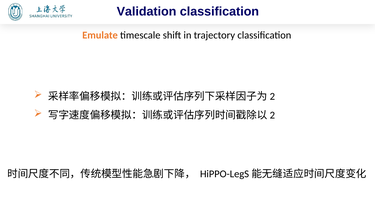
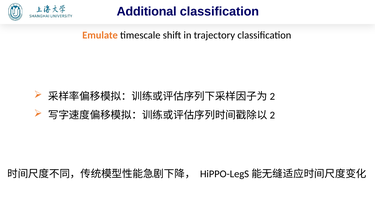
Validation: Validation -> Additional (147, 11)
